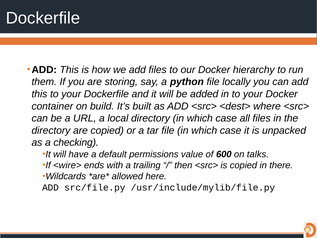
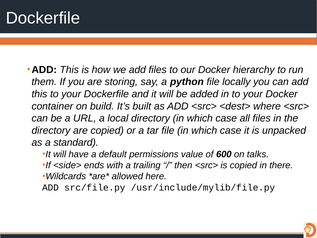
checking: checking -> standard (76, 143)
<wire>: <wire> -> <side> (67, 165)
